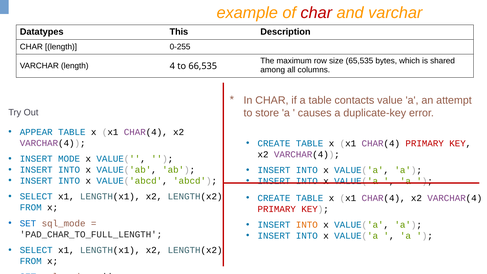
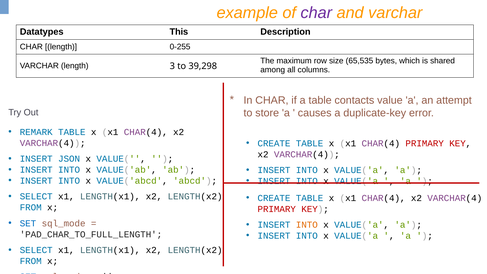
char colour: red -> purple (316, 13)
4: 4 -> 3 (172, 66)
66,535: 66,535 -> 39,298 (203, 66)
APPEAR: APPEAR -> REMARK (36, 132)
MODE: MODE -> JSON (69, 159)
